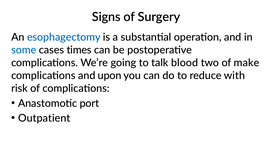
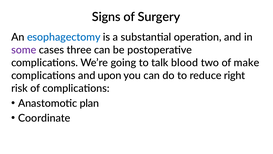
some colour: blue -> purple (24, 50)
times: times -> three (79, 50)
with: with -> right (235, 75)
port: port -> plan (89, 103)
Outpatient: Outpatient -> Coordinate (44, 118)
